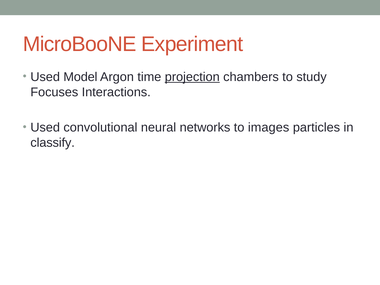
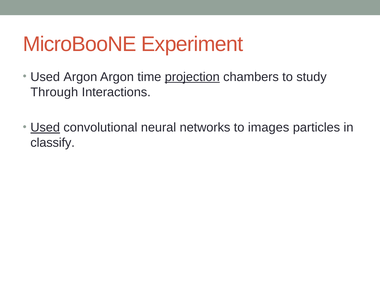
Used Model: Model -> Argon (80, 77)
Focuses: Focuses -> Through (54, 92)
Used underline: none -> present (45, 128)
